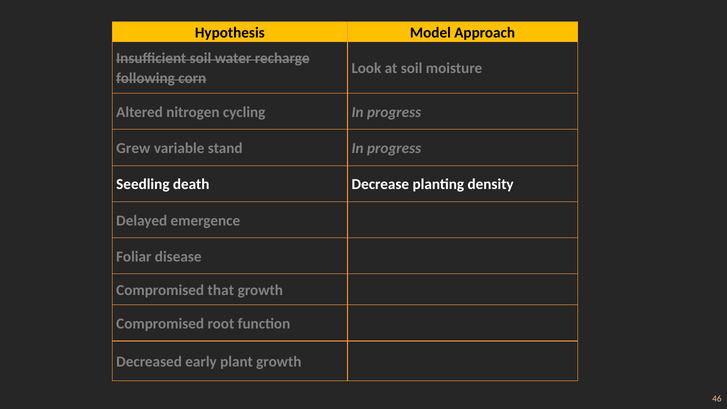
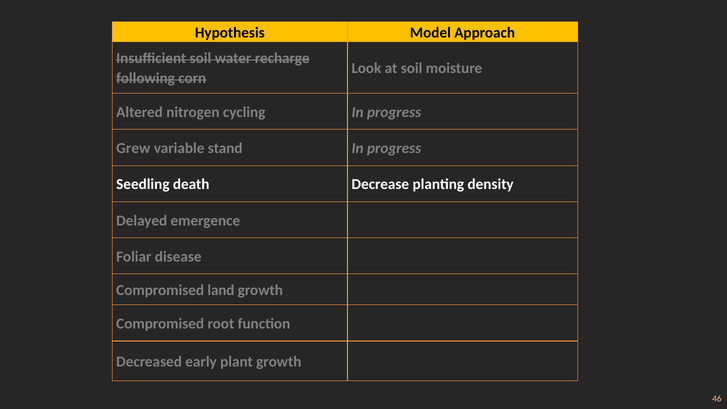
that: that -> land (221, 290)
